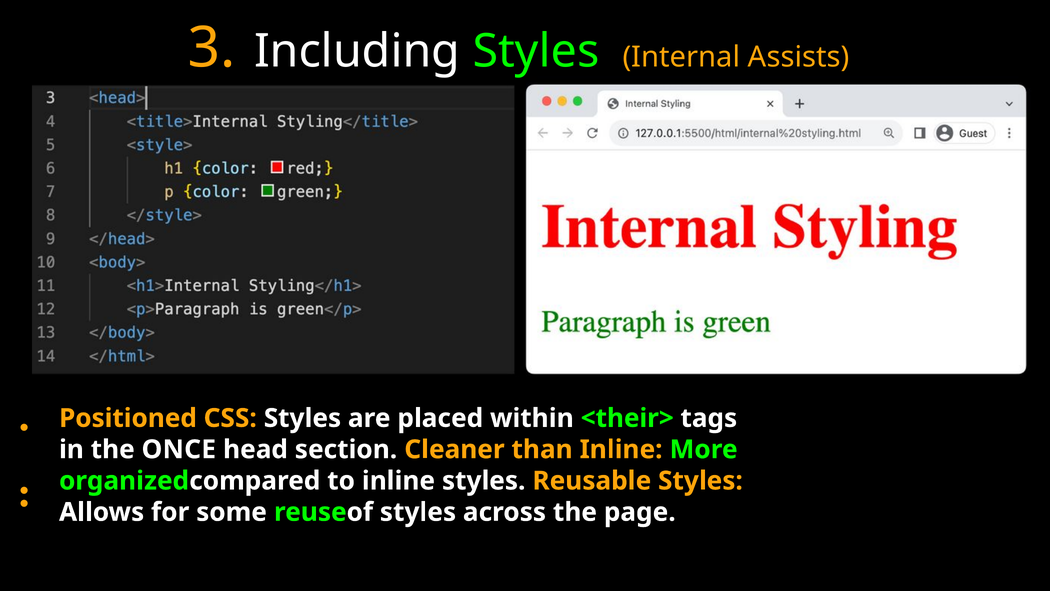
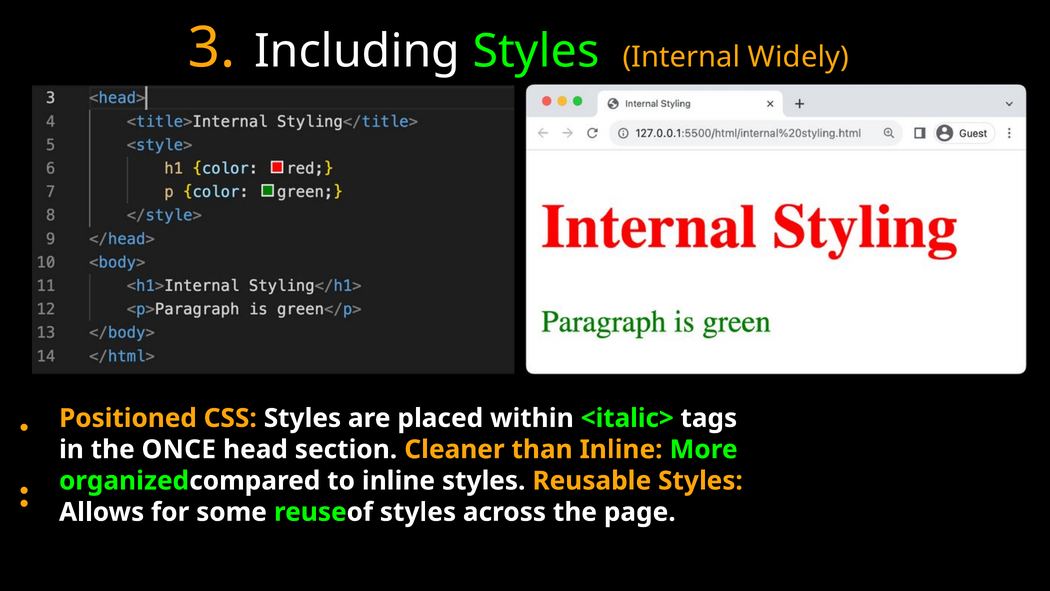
Assists: Assists -> Widely (799, 57)
<their>: <their> -> <italic> (627, 418)
